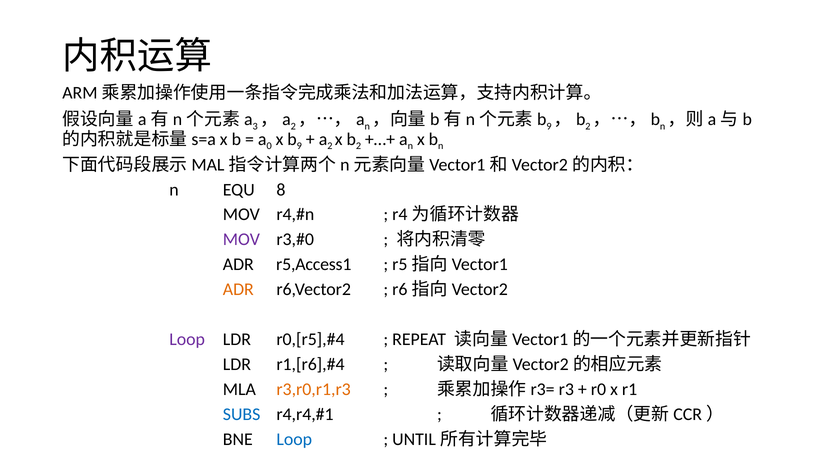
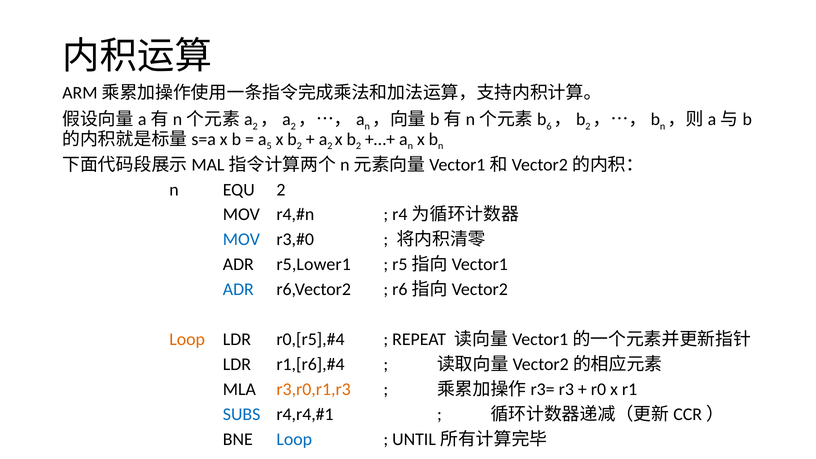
3: 3 -> 2 (255, 126)
9: 9 -> 6 (549, 126)
0: 0 -> 5 (269, 146)
9: 9 -> 2 (299, 146)
EQU 8: 8 -> 2 (281, 190)
MOV colour: purple -> blue (241, 240)
r5,Access1: r5,Access1 -> r5,Lower1 (314, 265)
ADR colour: orange -> blue (238, 290)
Loop colour: purple -> orange (187, 340)
